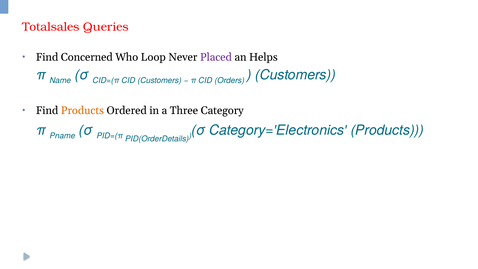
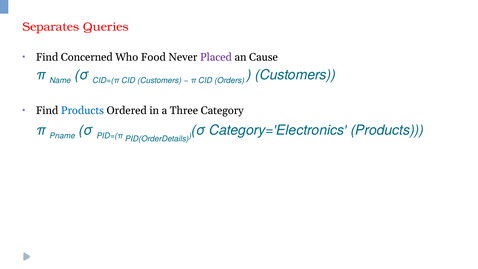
Totalsales: Totalsales -> Separates (51, 27)
Loop: Loop -> Food (153, 57)
Helps: Helps -> Cause (263, 57)
Products colour: orange -> blue (82, 111)
